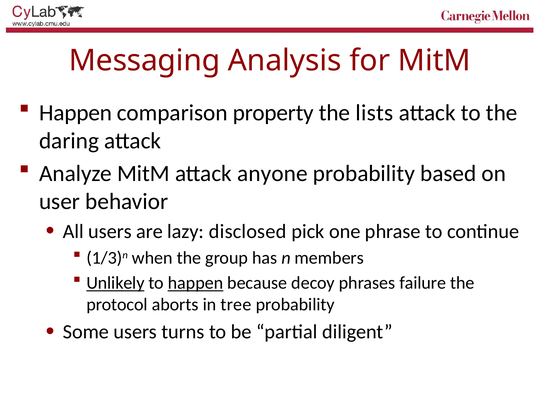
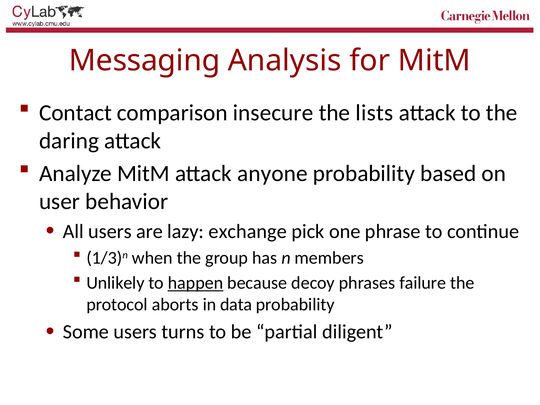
Happen: Happen -> Contact (76, 113)
property: property -> insecure (273, 113)
disclosed: disclosed -> exchange (248, 231)
Unlikely underline: present -> none (115, 283)
tree: tree -> data (236, 305)
